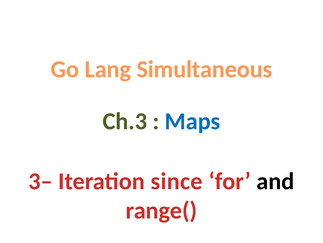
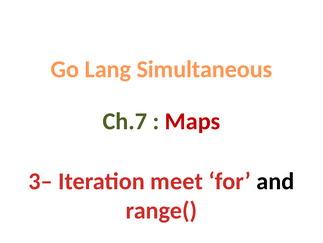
Ch.3: Ch.3 -> Ch.7 (125, 121)
Maps colour: blue -> red (193, 121)
since: since -> meet (177, 181)
